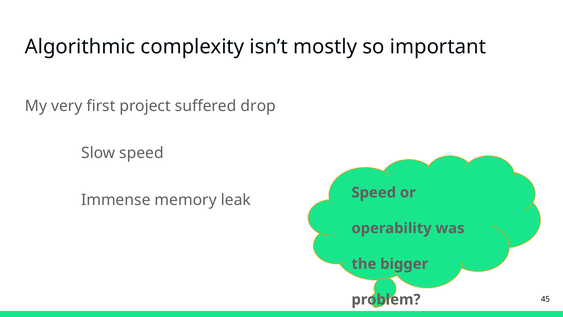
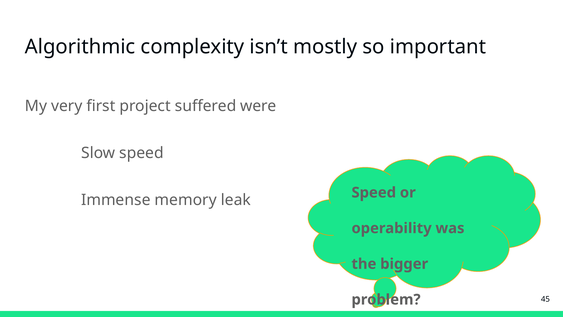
drop: drop -> were (258, 106)
